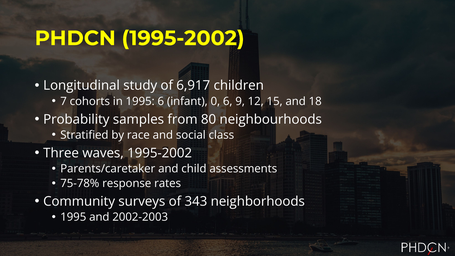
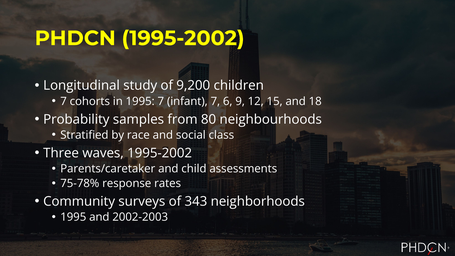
6,917: 6,917 -> 9,200 (193, 86)
1995 6: 6 -> 7 (161, 101)
infant 0: 0 -> 7 (215, 101)
